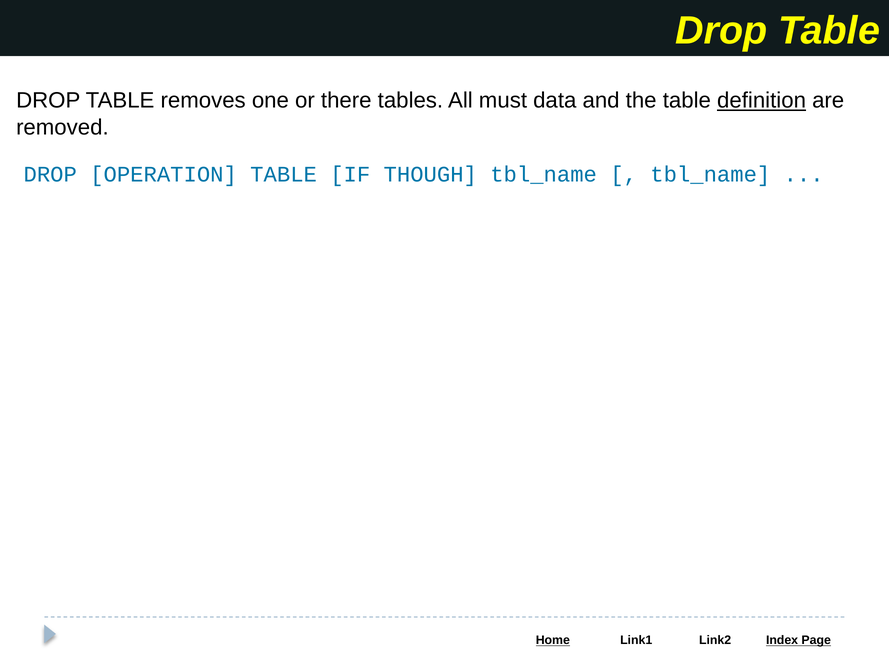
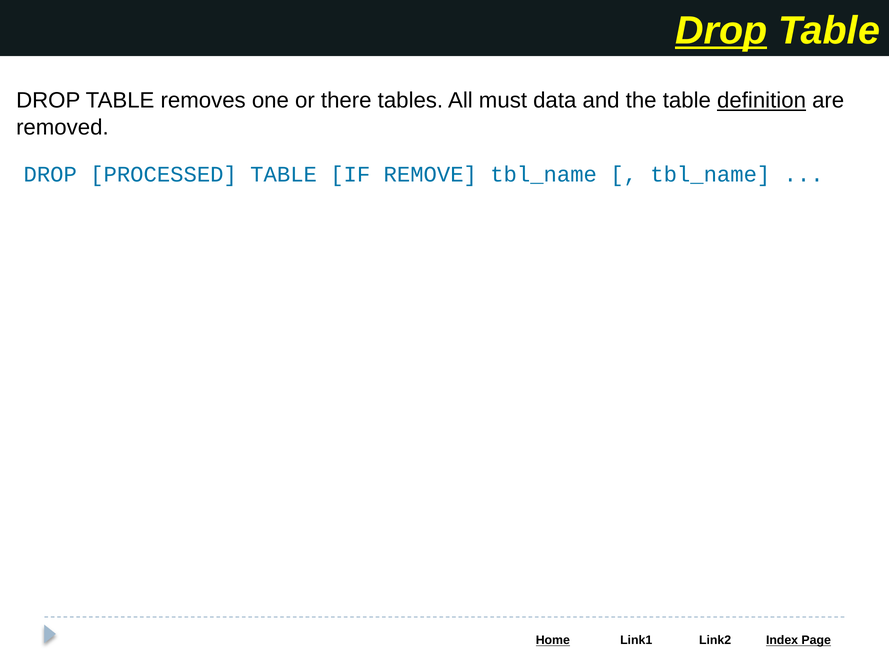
Drop underline: none -> present (721, 31)
OPERATION: OPERATION -> PROCESSED (164, 175)
THOUGH: THOUGH -> REMOVE (430, 175)
